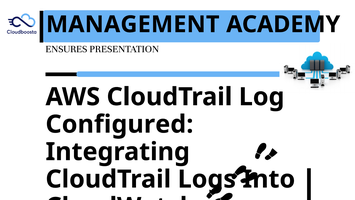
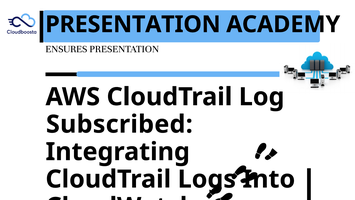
MANAGEMENT: MANAGEMENT -> PRESENTATION (133, 24)
Configured: Configured -> Subscribed (119, 124)
